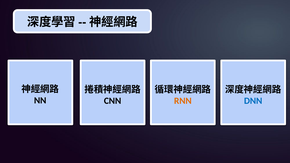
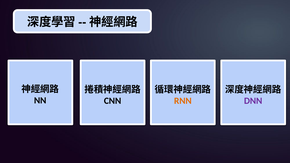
DNN colour: blue -> purple (253, 101)
